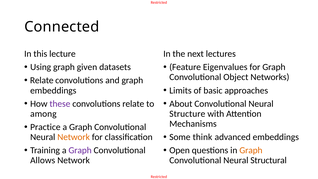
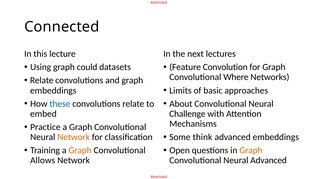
given: given -> could (87, 67)
Eigenvalues: Eigenvalues -> Convolution (225, 67)
Object: Object -> Where (236, 77)
these colour: purple -> blue (60, 104)
among: among -> embed (43, 114)
Structure: Structure -> Challenge (187, 114)
Graph colour: purple -> orange (80, 150)
Neural Structural: Structural -> Advanced (269, 160)
